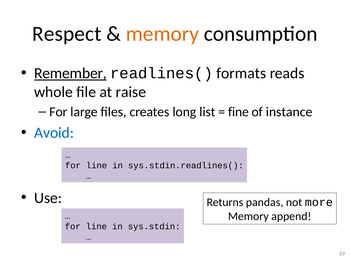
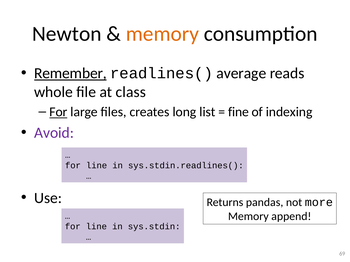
Respect: Respect -> Newton (67, 34)
formats: formats -> average (241, 73)
raise: raise -> class (131, 92)
For underline: none -> present (58, 112)
instance: instance -> indexing (289, 112)
Avoid colour: blue -> purple (54, 133)
